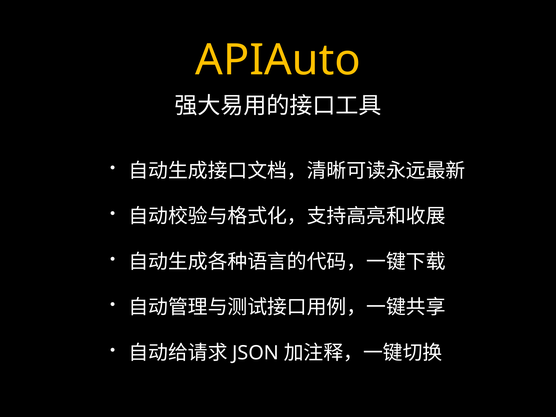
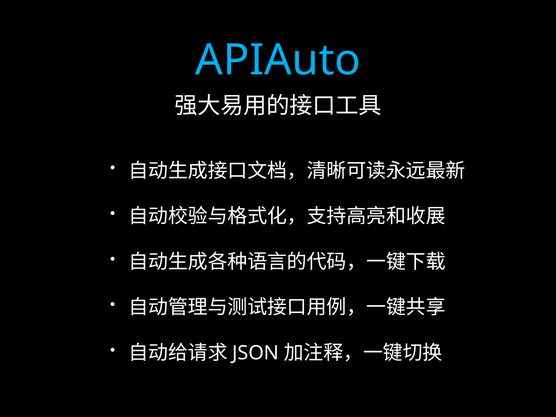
APIAuto colour: yellow -> light blue (278, 60)
